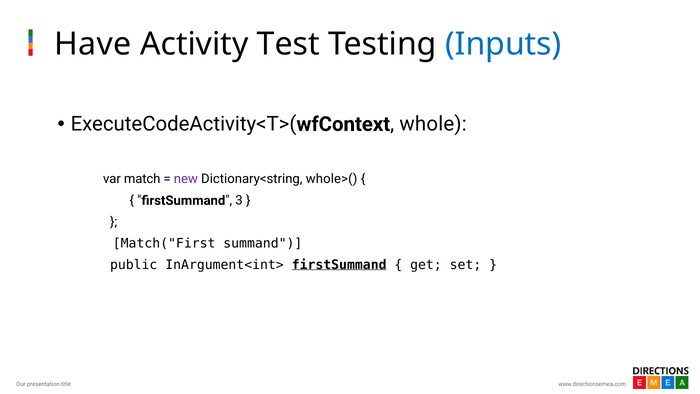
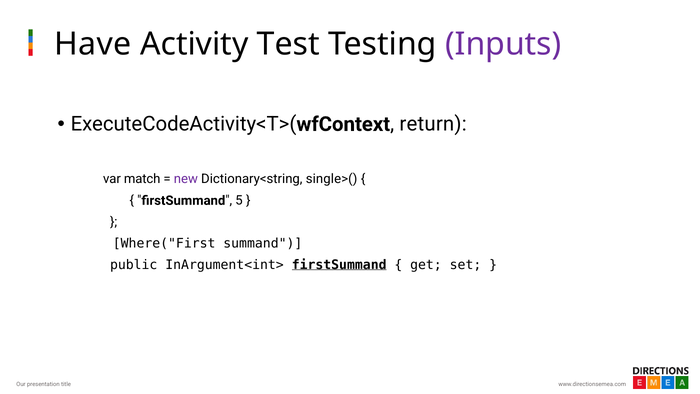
Inputs colour: blue -> purple (503, 44)
whole: whole -> return (433, 124)
whole>(: whole>( -> single>( (332, 179)
3: 3 -> 5 (239, 200)
Match("First: Match("First -> Where("First (164, 243)
